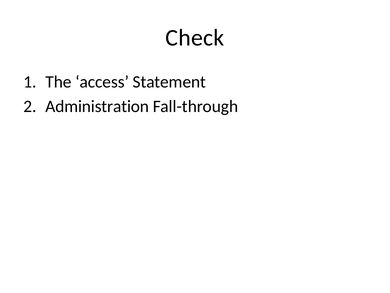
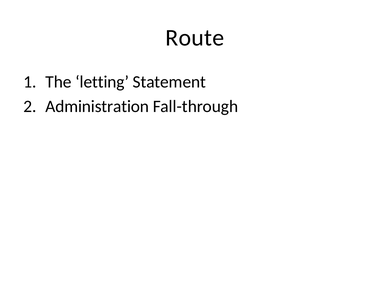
Check: Check -> Route (195, 38)
access: access -> letting (102, 82)
